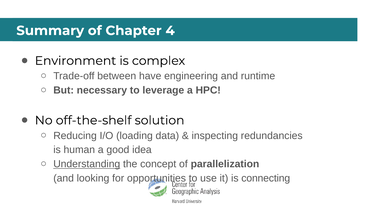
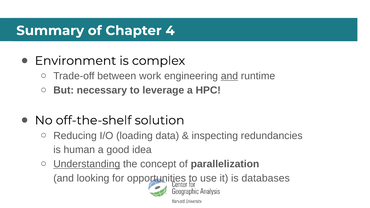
have: have -> work (150, 76)
and underline: none -> present (229, 76)
connecting: connecting -> databases (266, 178)
